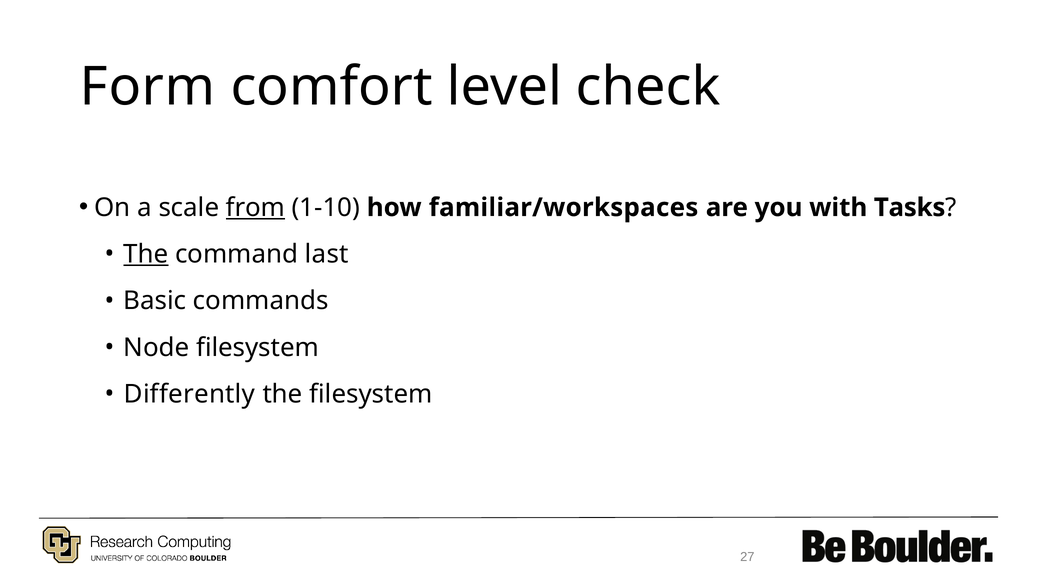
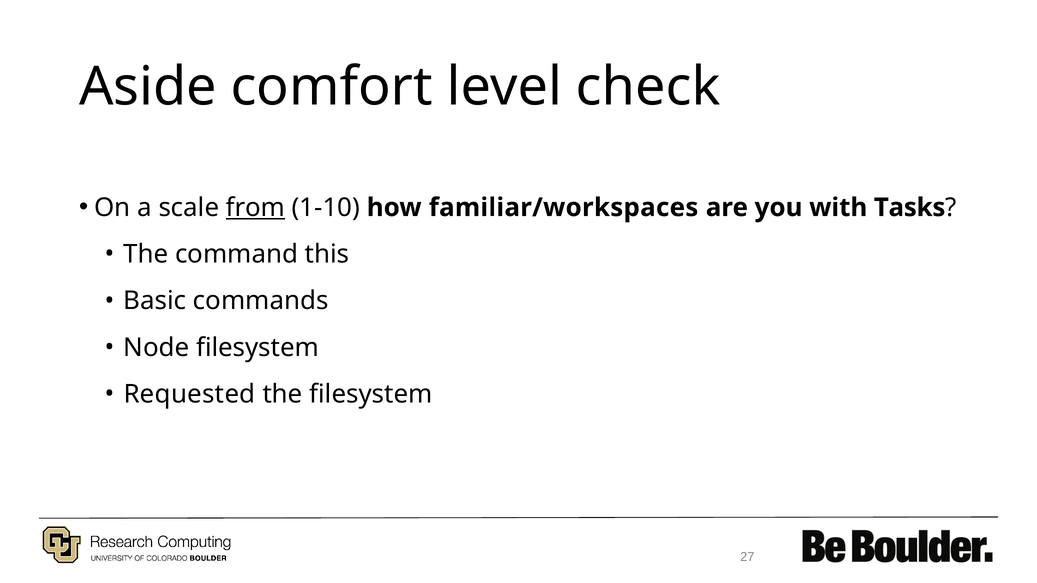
Form: Form -> Aside (148, 87)
The underline: present -> none (146, 254)
last: last -> this (327, 254)
Differently: Differently -> Requested (189, 394)
